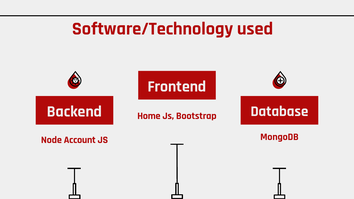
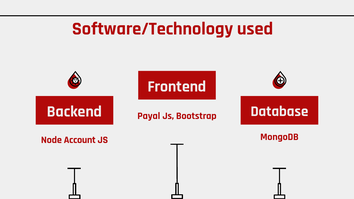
Home: Home -> Payal (149, 116)
